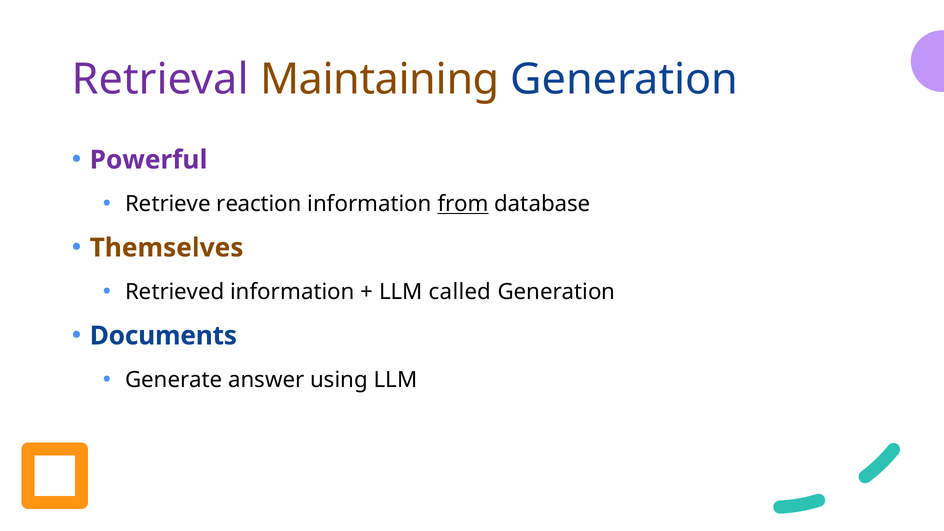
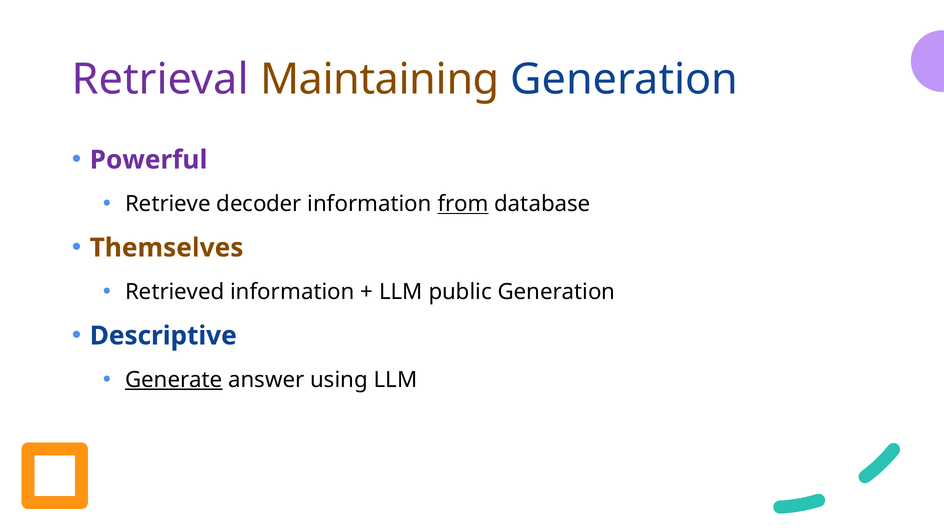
reaction: reaction -> decoder (259, 204)
called: called -> public (460, 292)
Documents: Documents -> Descriptive (163, 336)
Generate underline: none -> present (174, 380)
